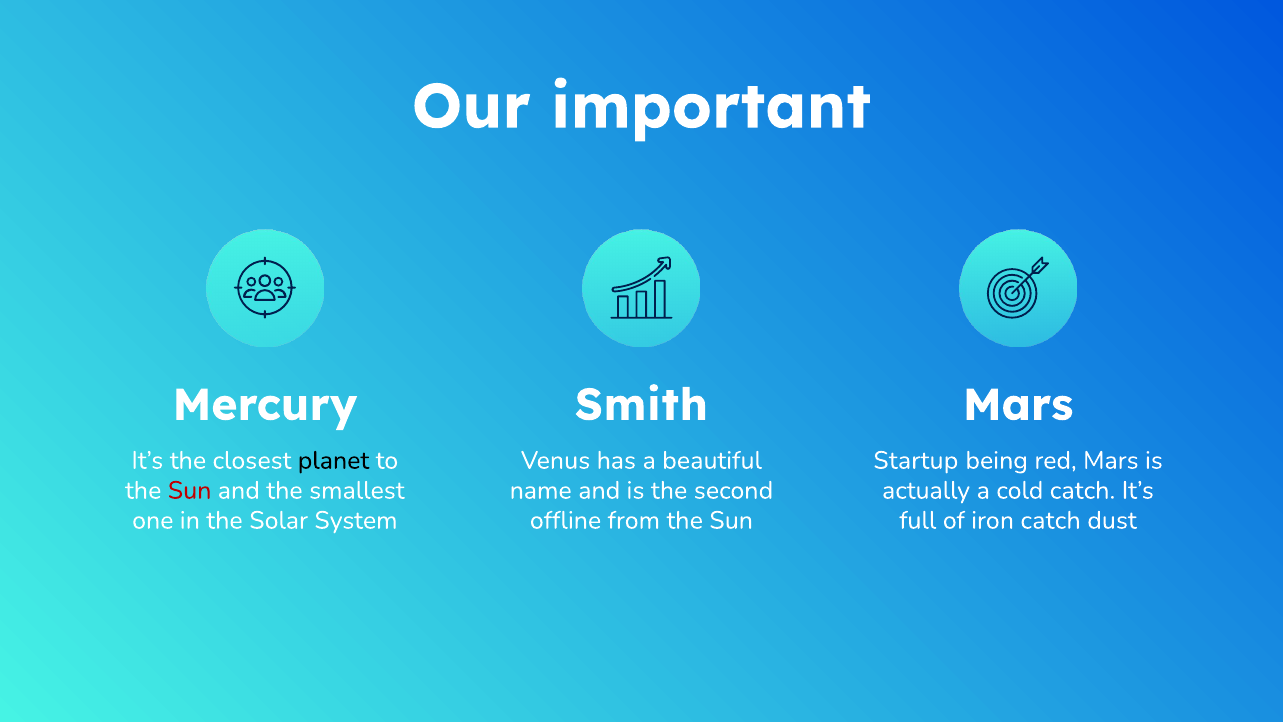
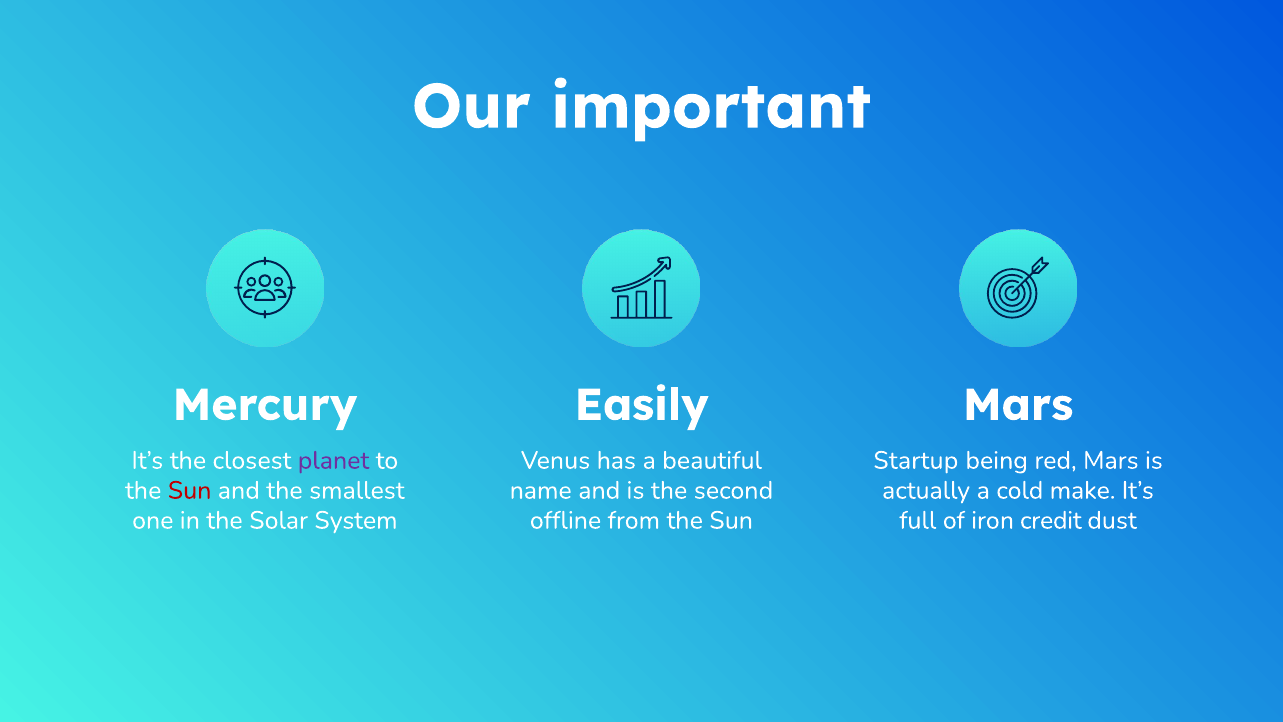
Smith: Smith -> Easily (642, 405)
planet colour: black -> purple (333, 460)
cold catch: catch -> make (1083, 490)
iron catch: catch -> credit (1051, 520)
